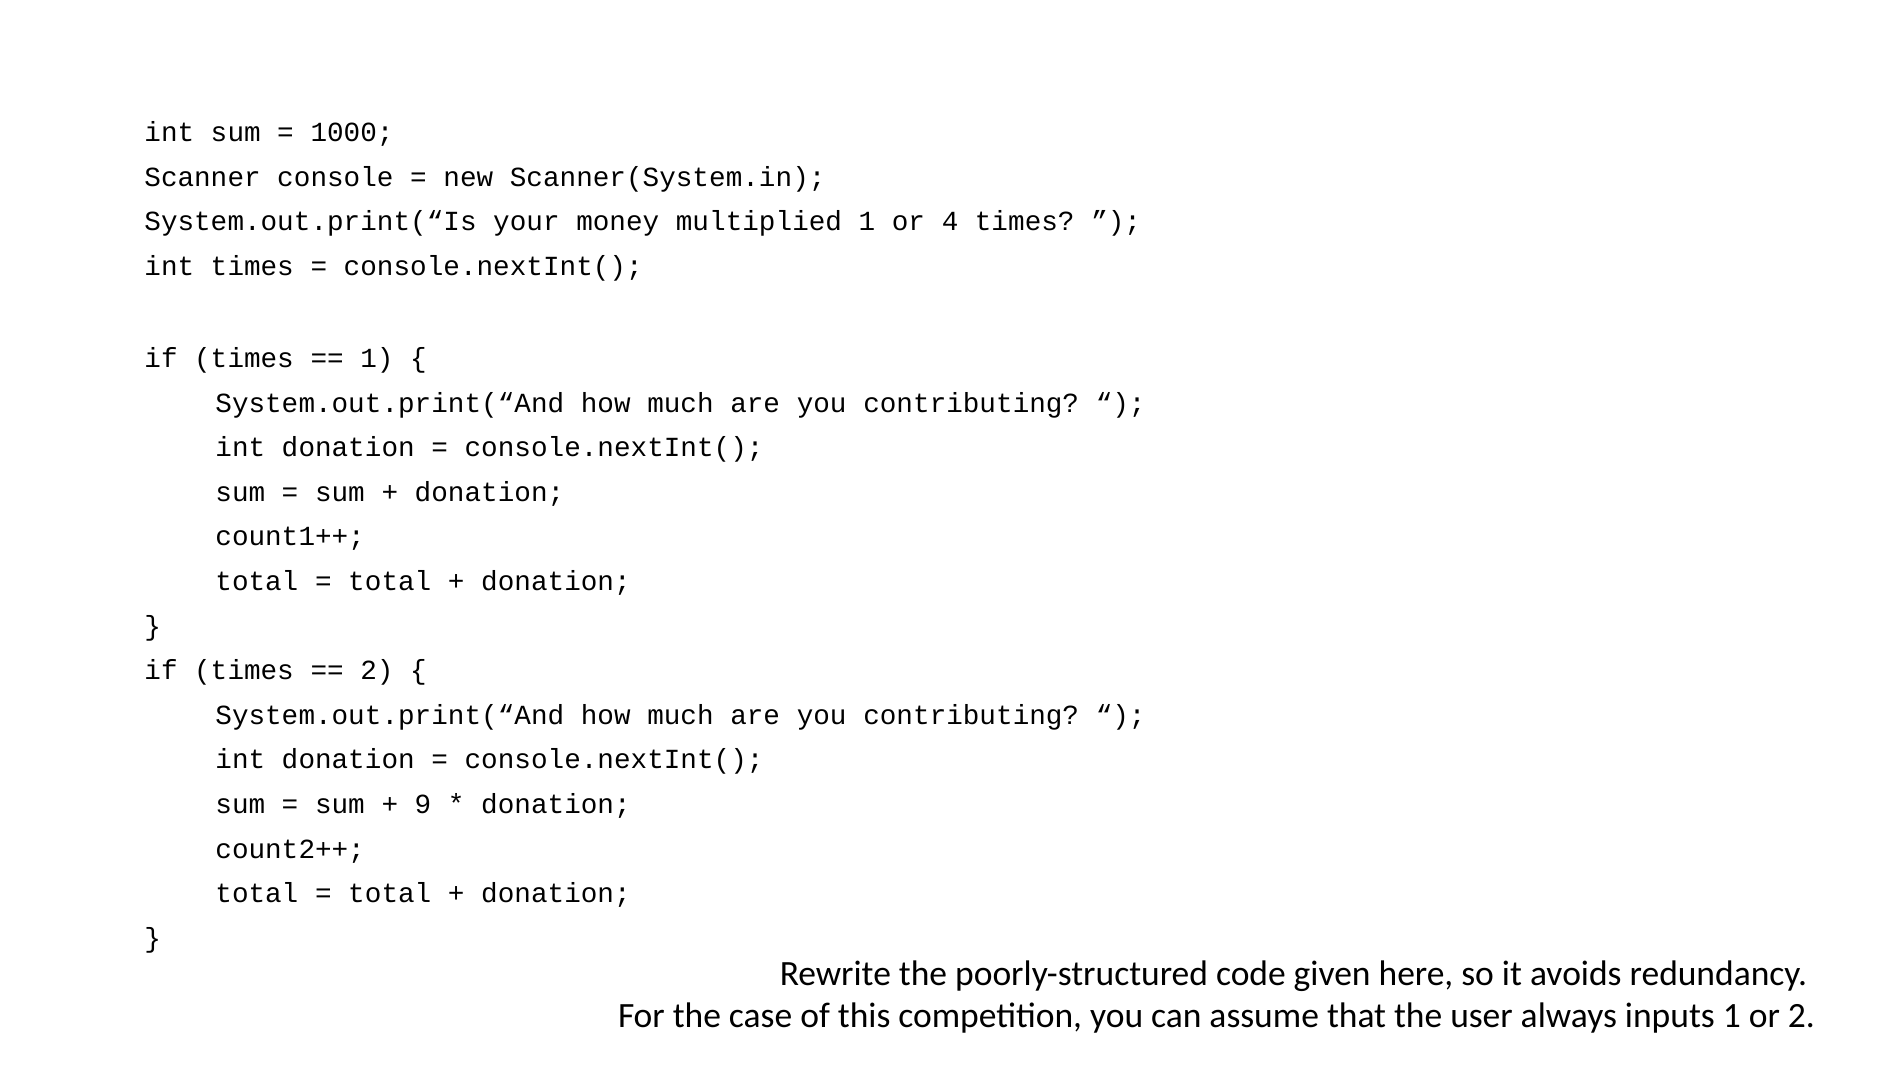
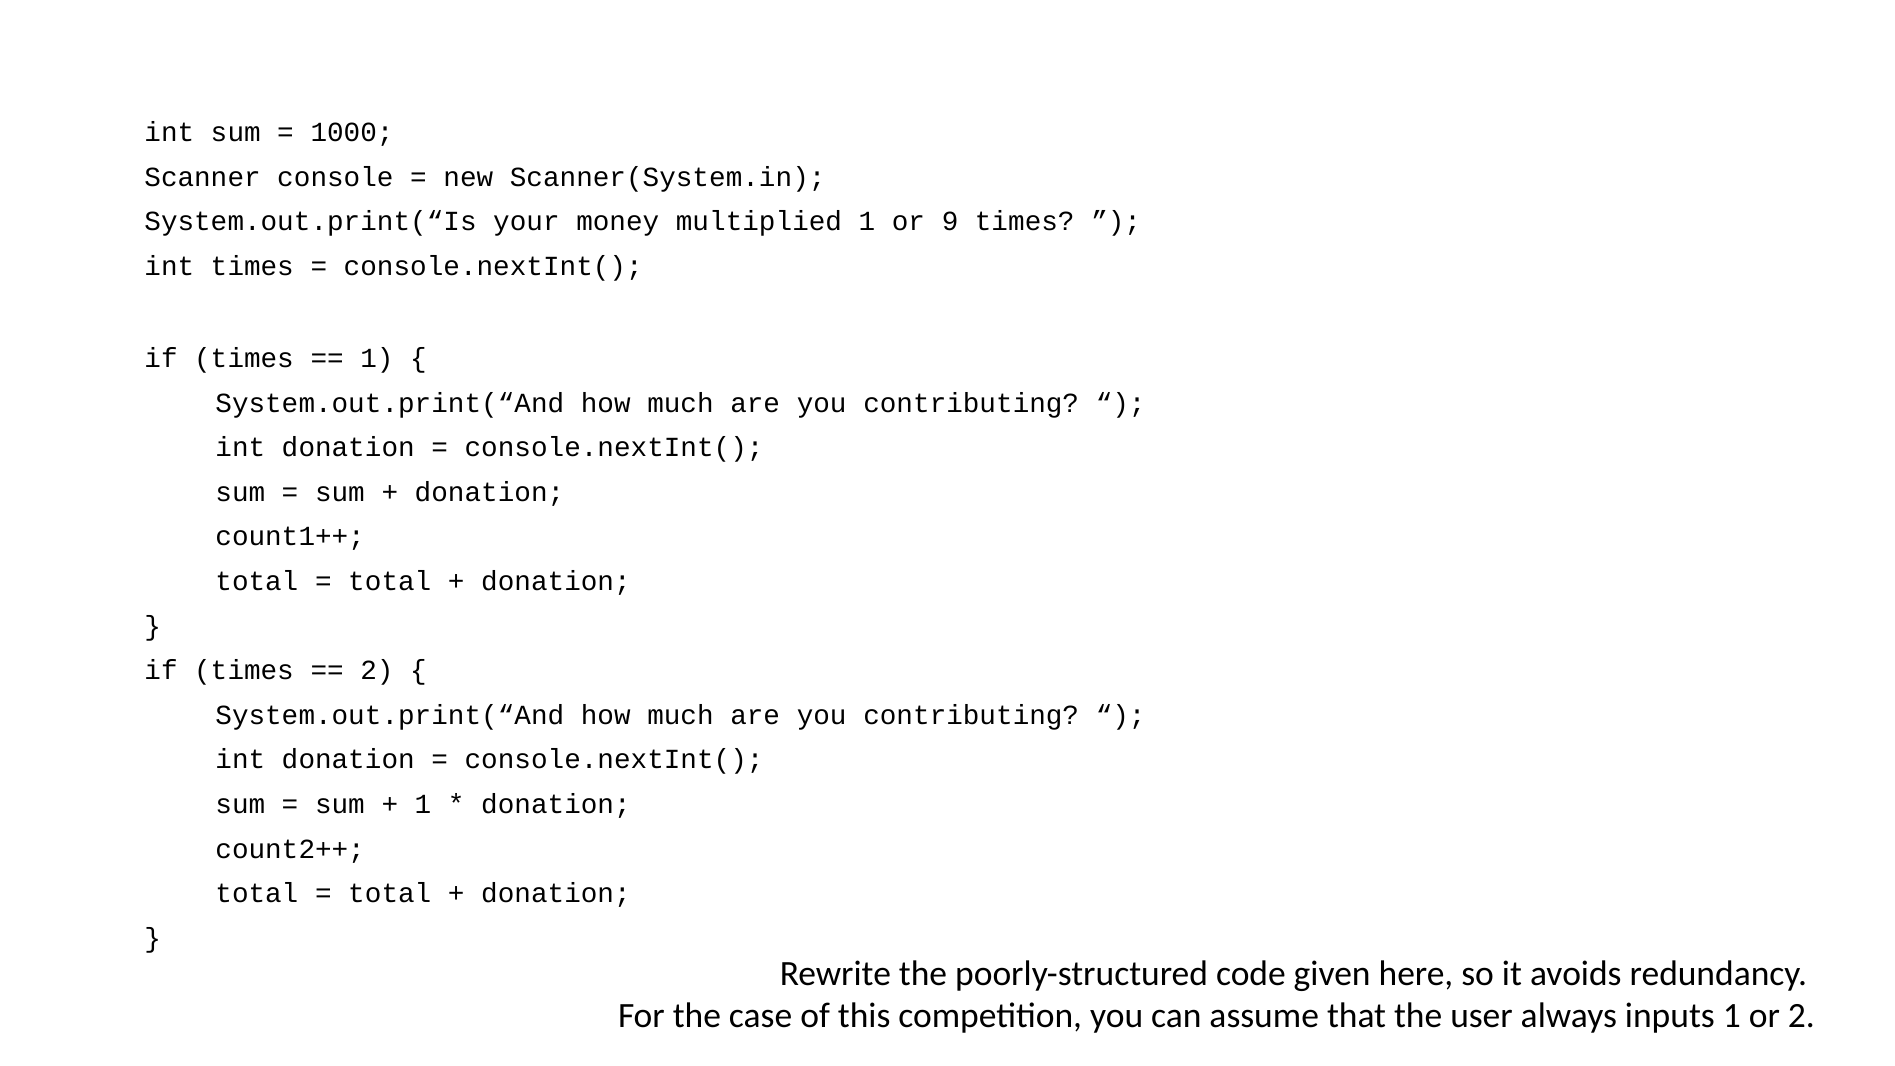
4: 4 -> 9 (950, 222)
9: 9 -> 1 (423, 804)
